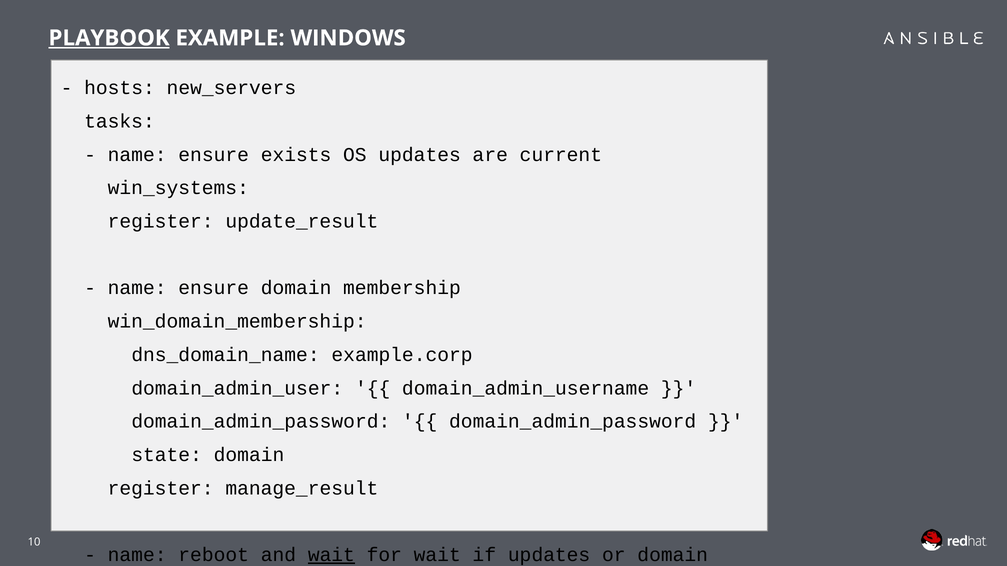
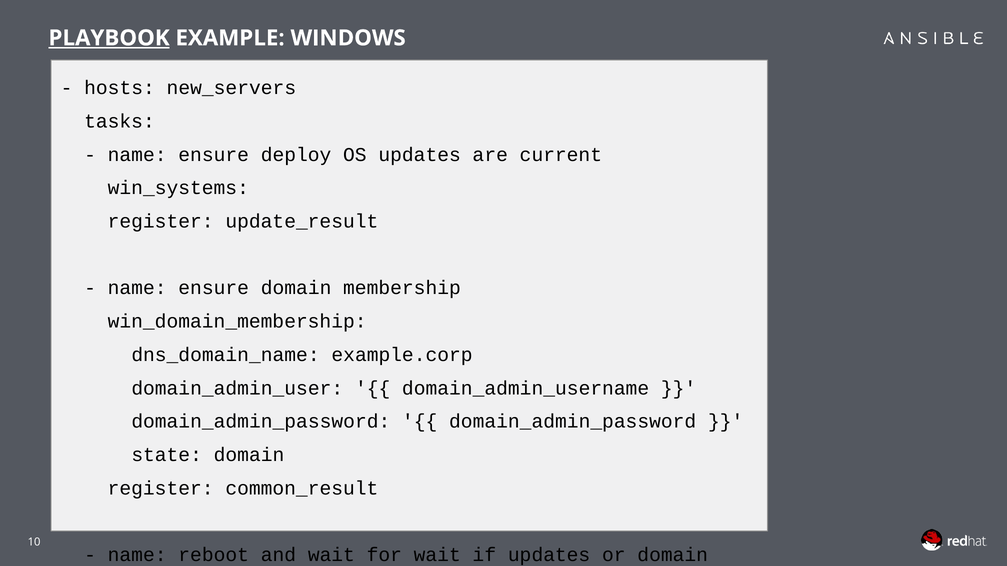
ensure exists: exists -> deploy (296, 155)
manage_result: manage_result -> common_result (302, 489)
wait underline: present -> none (331, 555)
